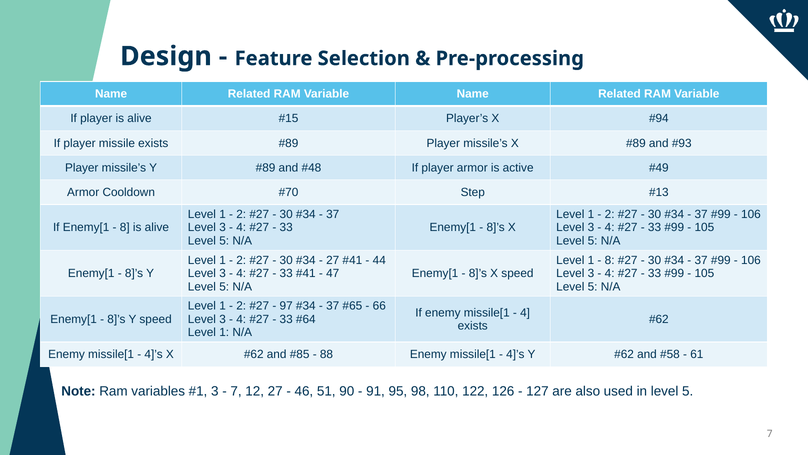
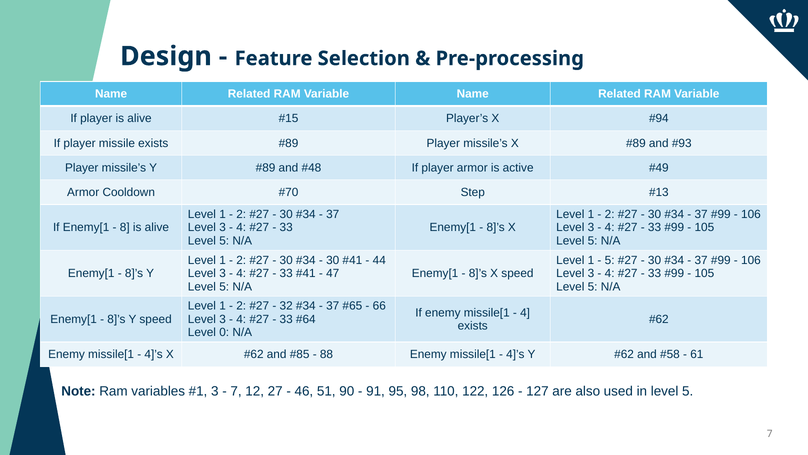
27: 27 -> 30 (333, 260)
8: 8 -> 5 (610, 260)
97: 97 -> 32 (286, 306)
1: 1 -> 0 (224, 332)
